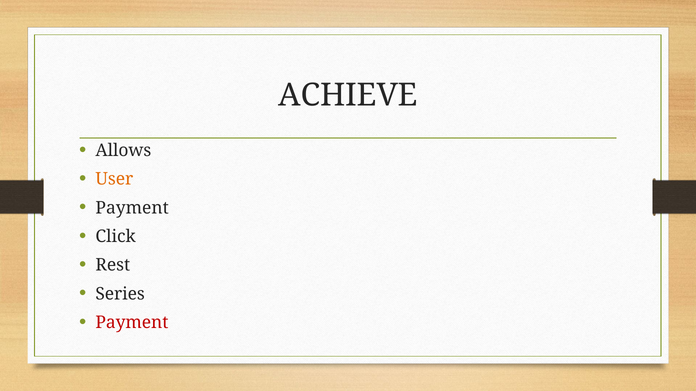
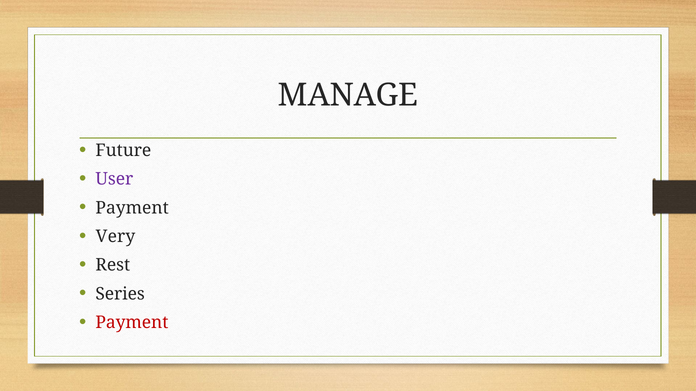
ACHIEVE: ACHIEVE -> MANAGE (348, 95)
Allows: Allows -> Future (123, 151)
User colour: orange -> purple (114, 179)
Click: Click -> Very (116, 237)
